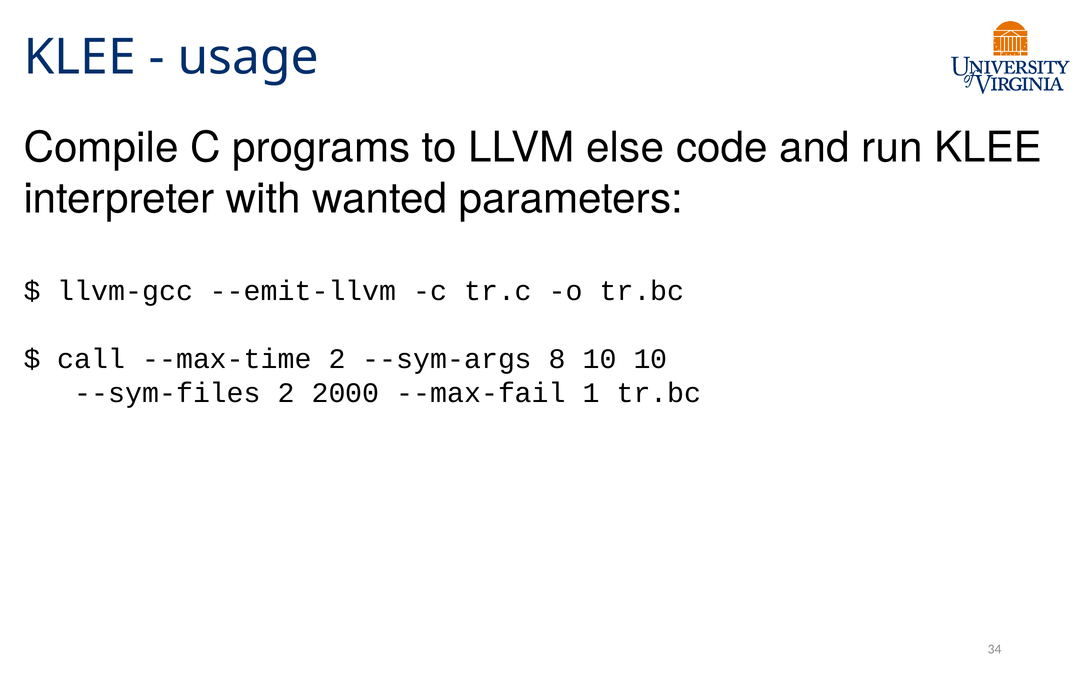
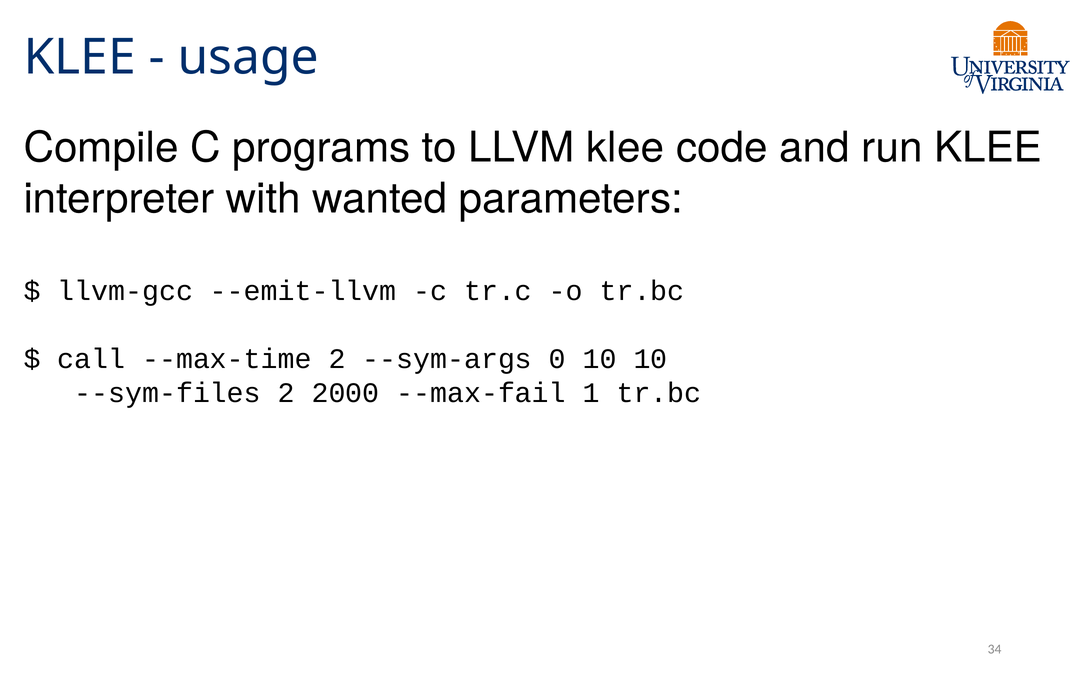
LLVM else: else -> klee (625, 148)
8: 8 -> 0 (557, 359)
